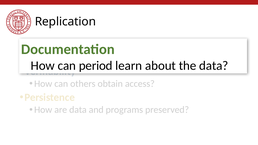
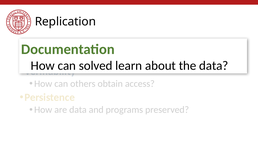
period: period -> solved (96, 66)
